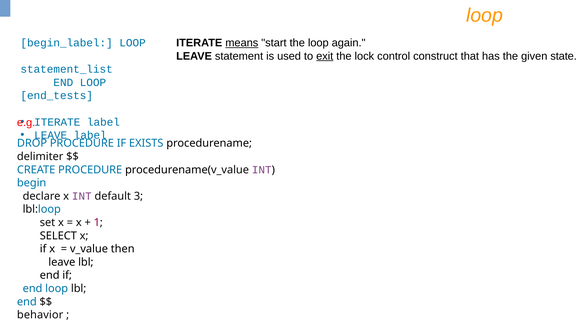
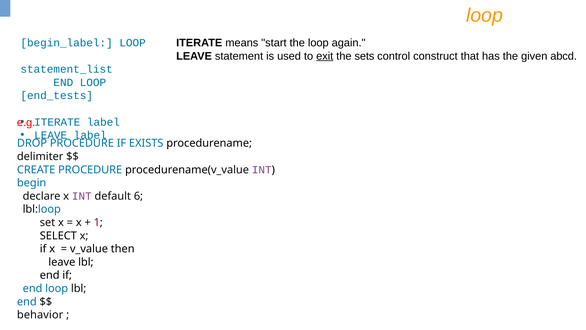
means underline: present -> none (242, 43)
lock: lock -> sets (364, 56)
state: state -> abcd (564, 56)
3: 3 -> 6 (138, 196)
